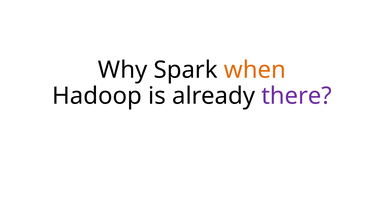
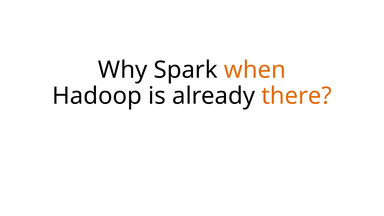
there colour: purple -> orange (297, 96)
